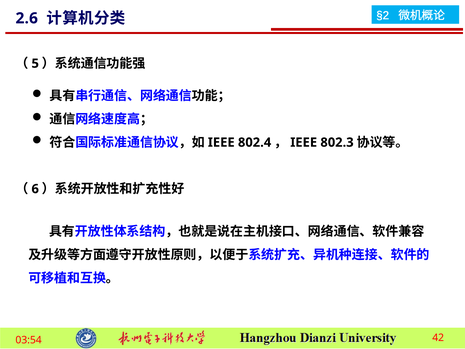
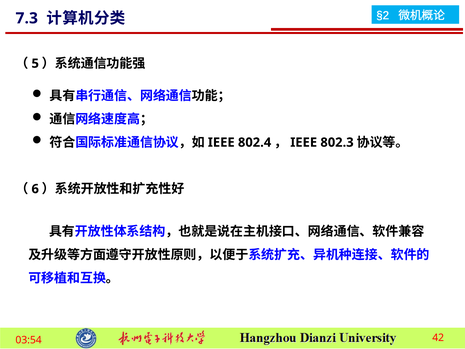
2.6: 2.6 -> 7.3 (27, 18)
